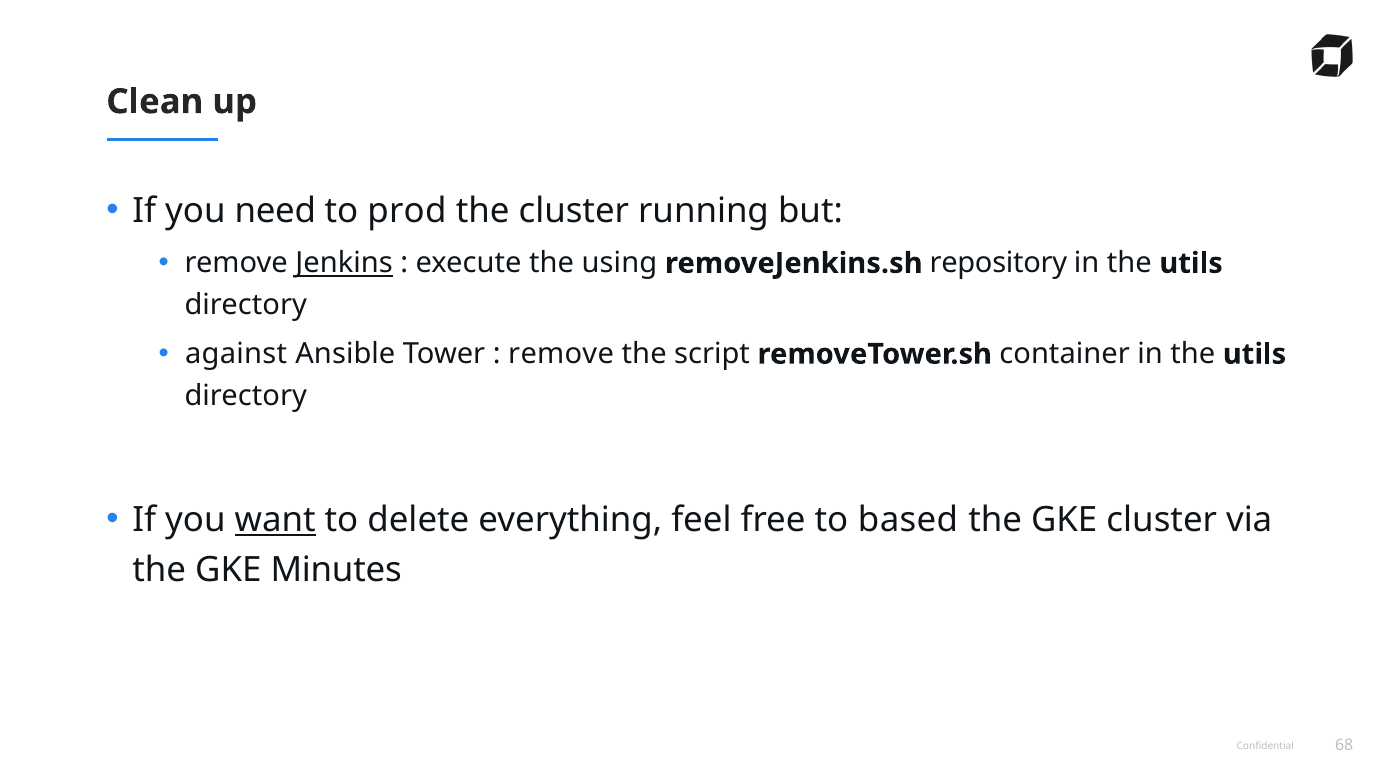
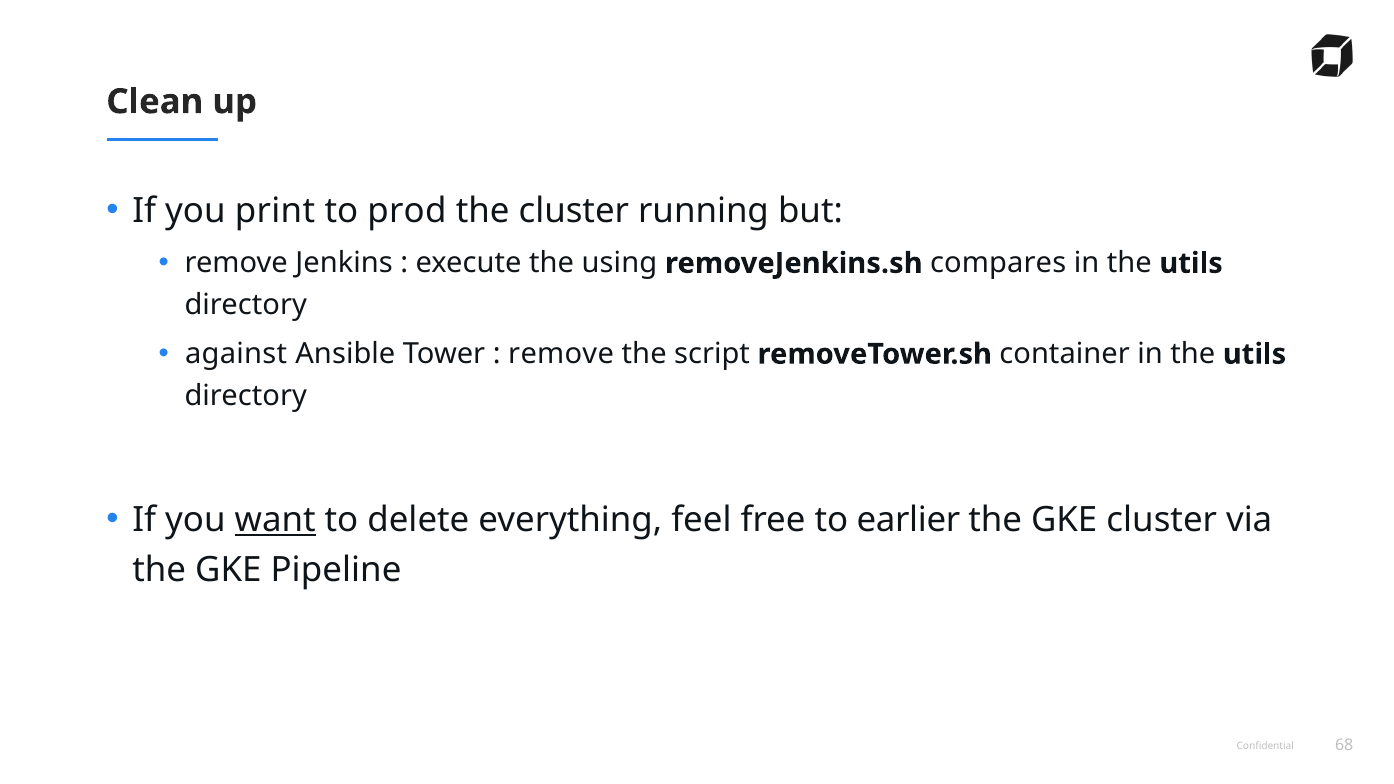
need: need -> print (275, 211)
Jenkins underline: present -> none (344, 263)
repository: repository -> compares (998, 263)
based: based -> earlier (908, 520)
Minutes: Minutes -> Pipeline (336, 570)
